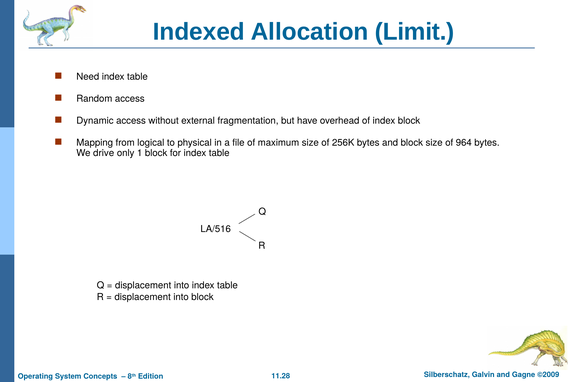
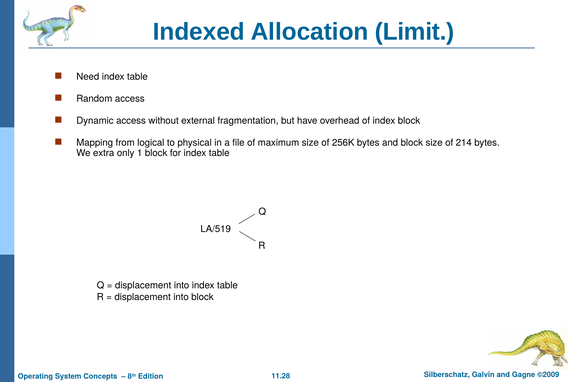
964: 964 -> 214 (464, 143)
drive: drive -> extra (104, 153)
LA/516: LA/516 -> LA/519 (216, 229)
